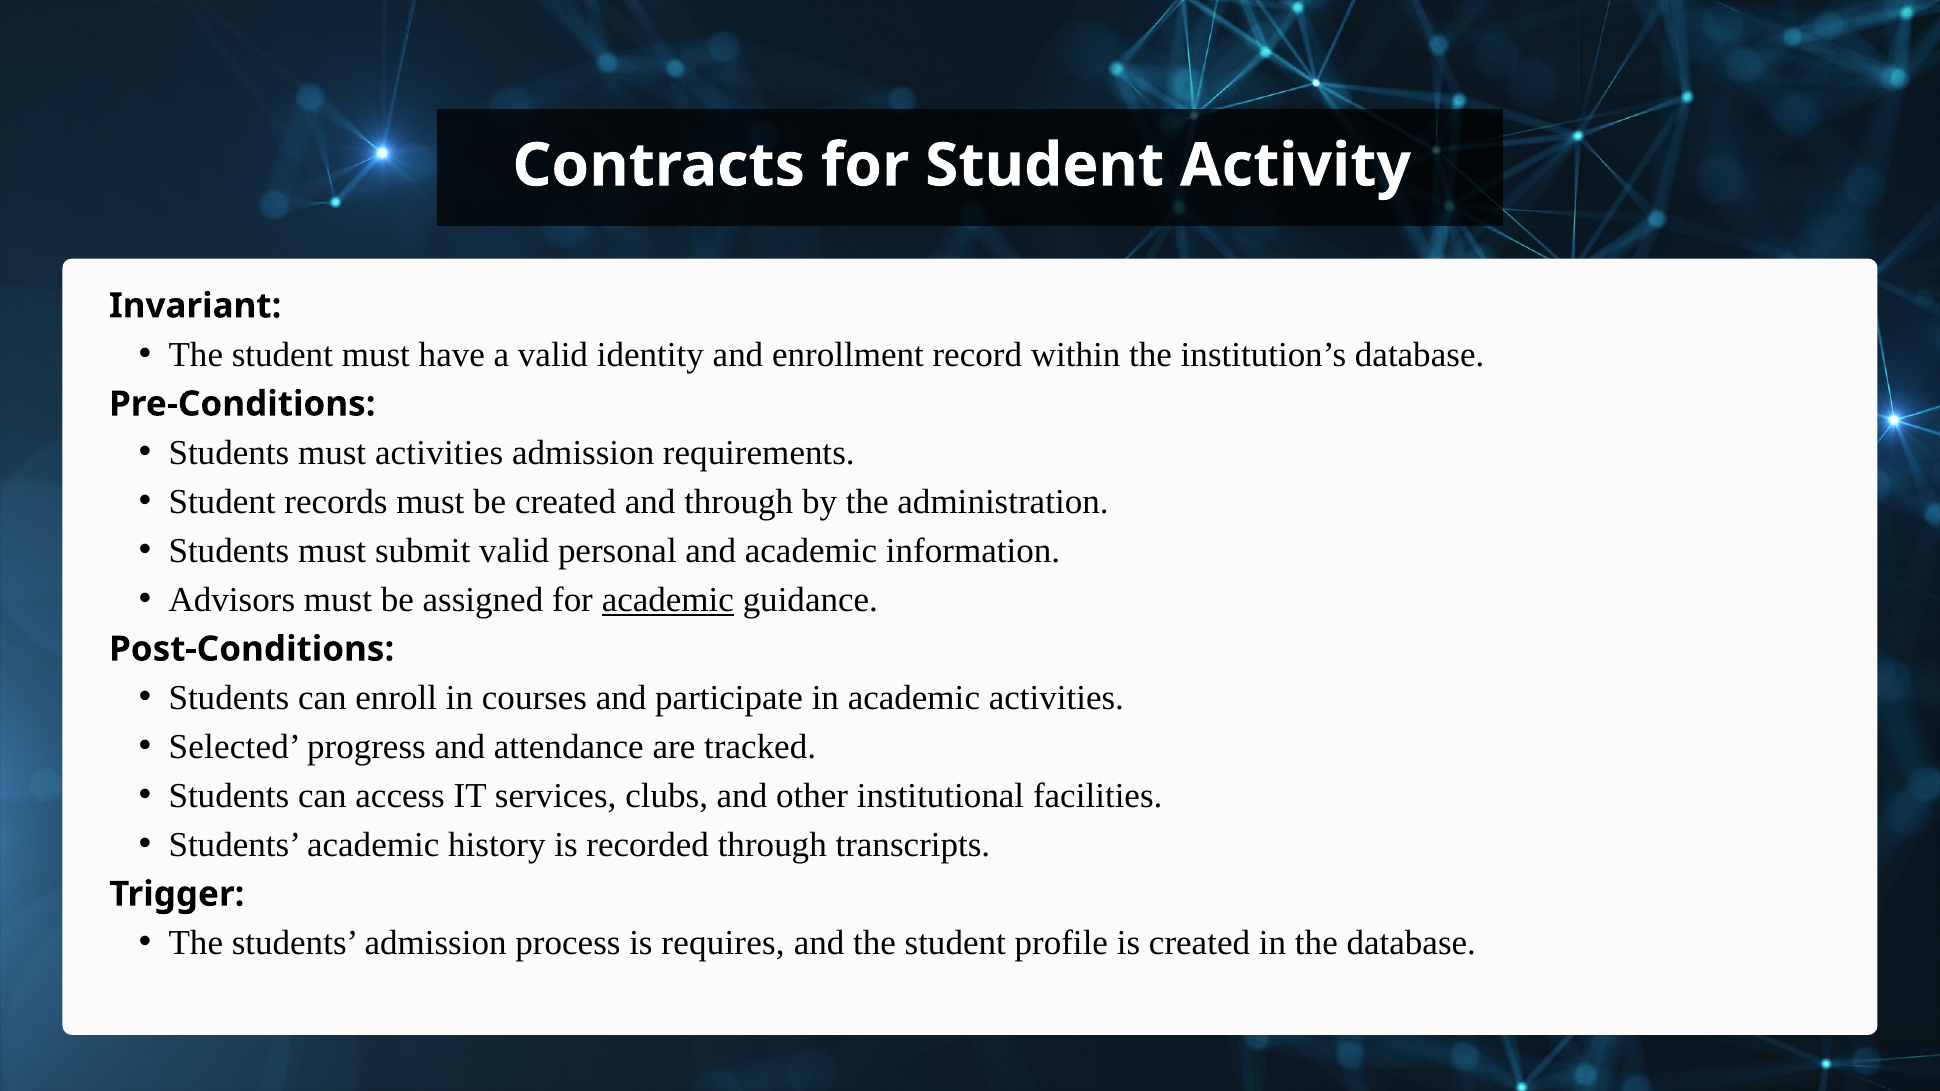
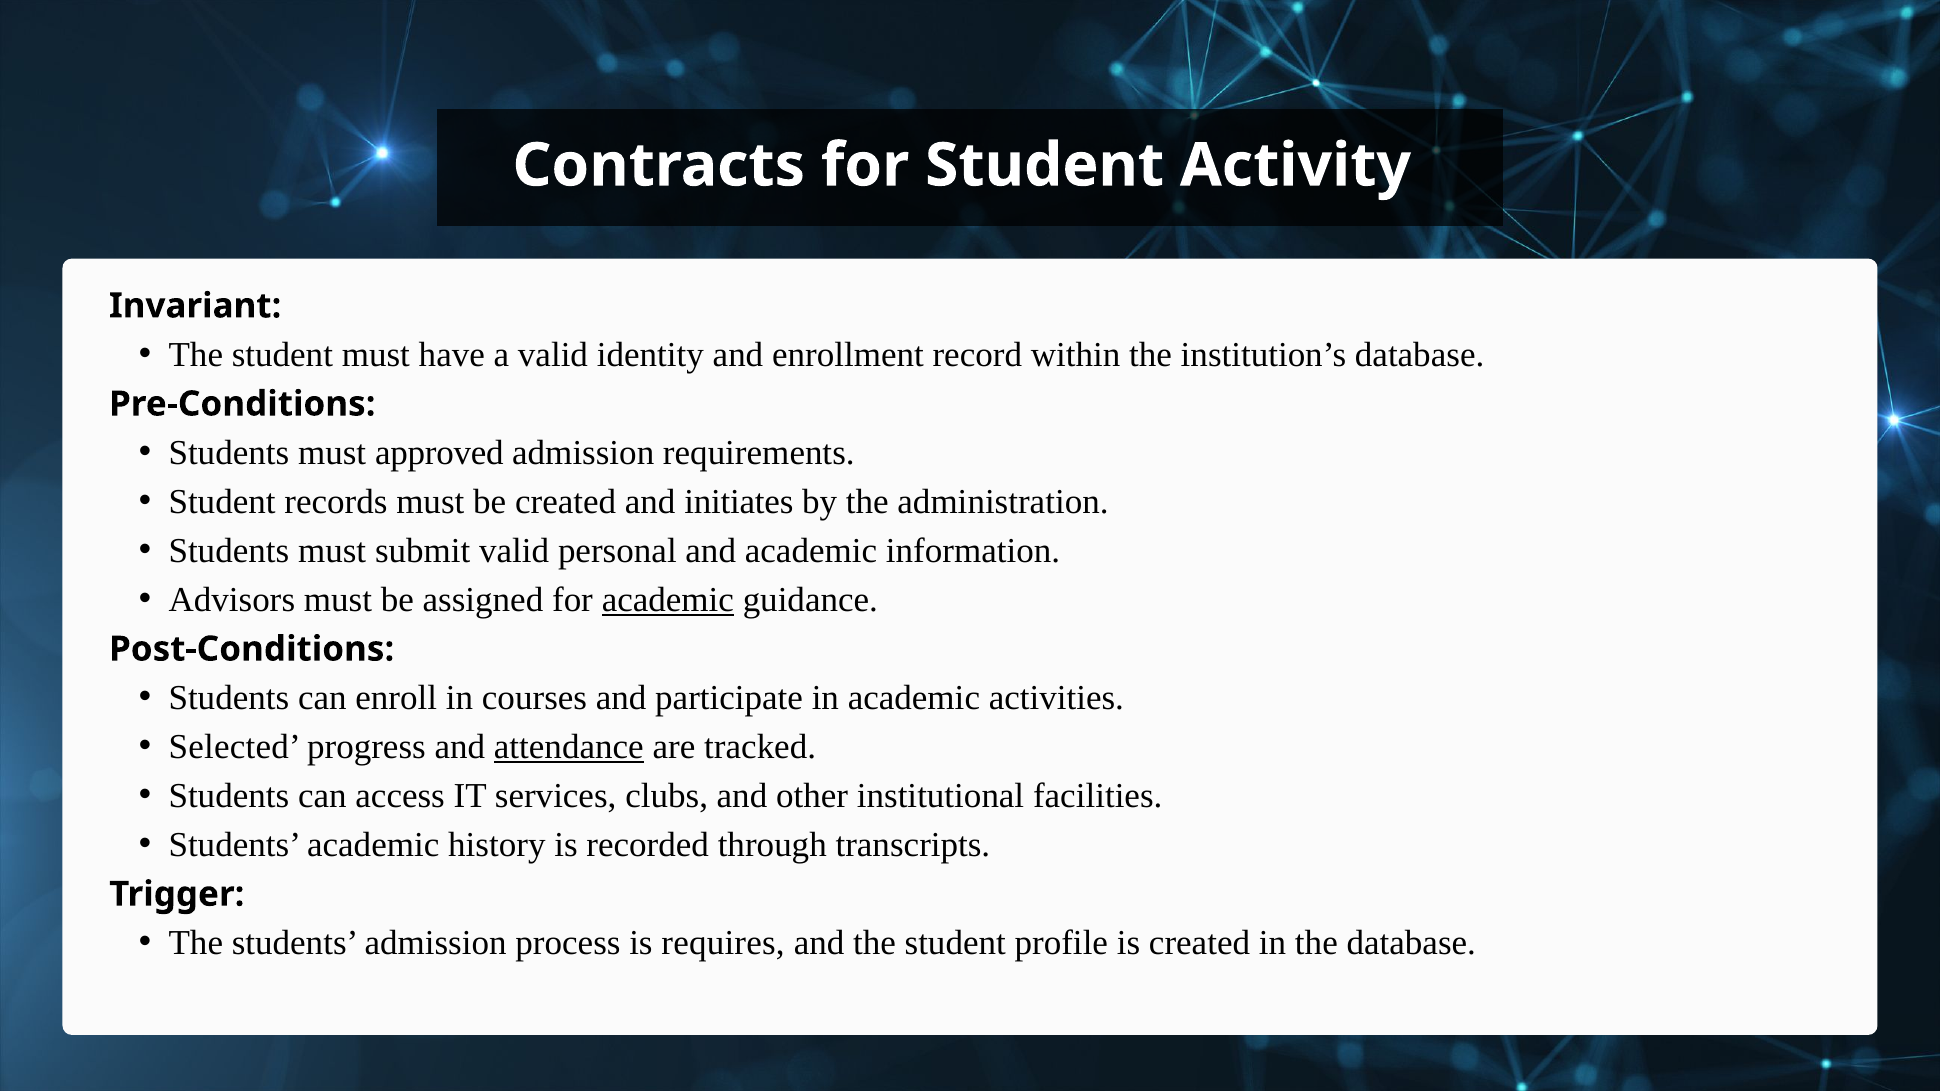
must activities: activities -> approved (439, 453)
and through: through -> initiates (739, 502)
attendance underline: none -> present (569, 747)
